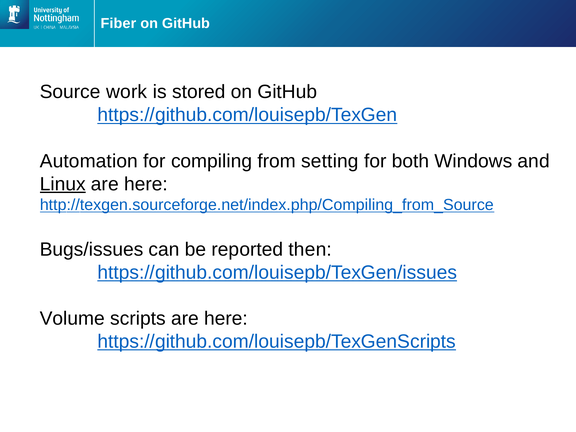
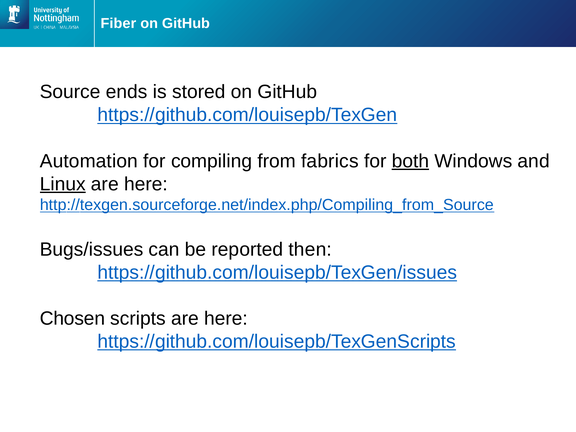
work: work -> ends (127, 92)
setting: setting -> fabrics (330, 161)
both underline: none -> present (410, 161)
Volume: Volume -> Chosen (72, 318)
